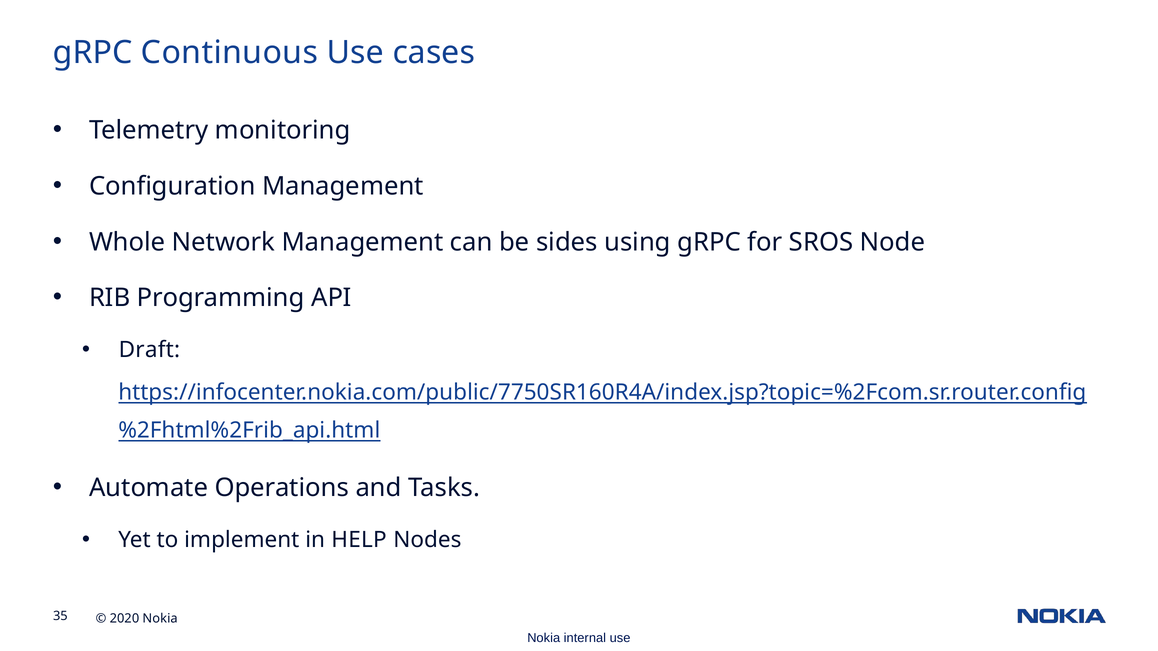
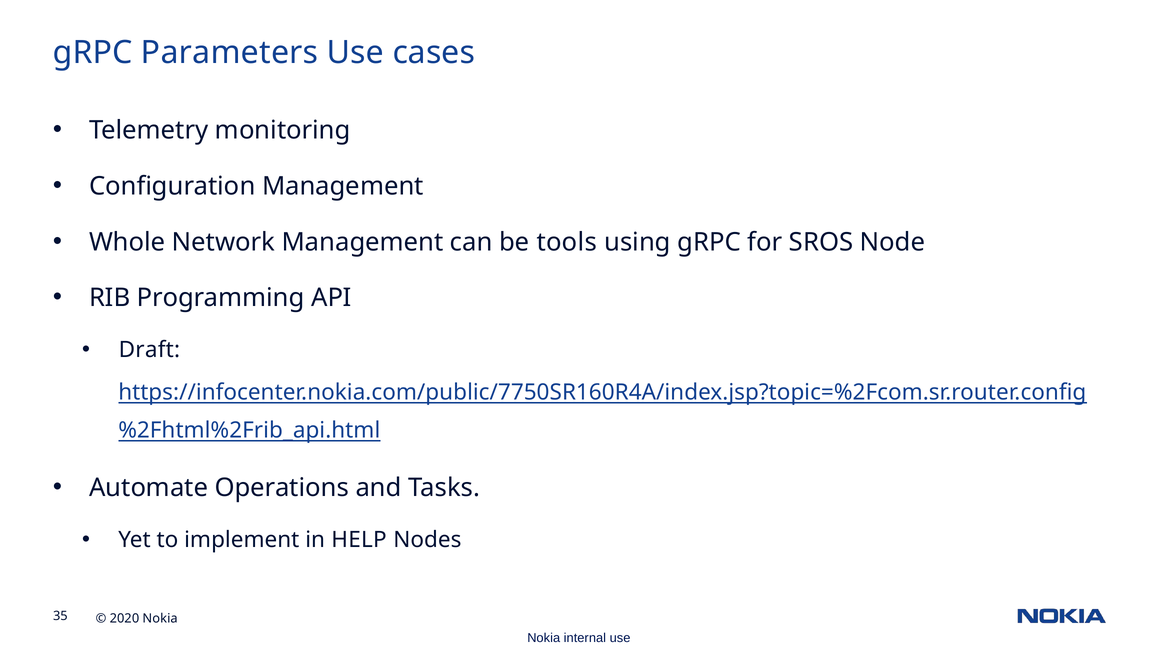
Continuous: Continuous -> Parameters (230, 53)
sides: sides -> tools (567, 242)
